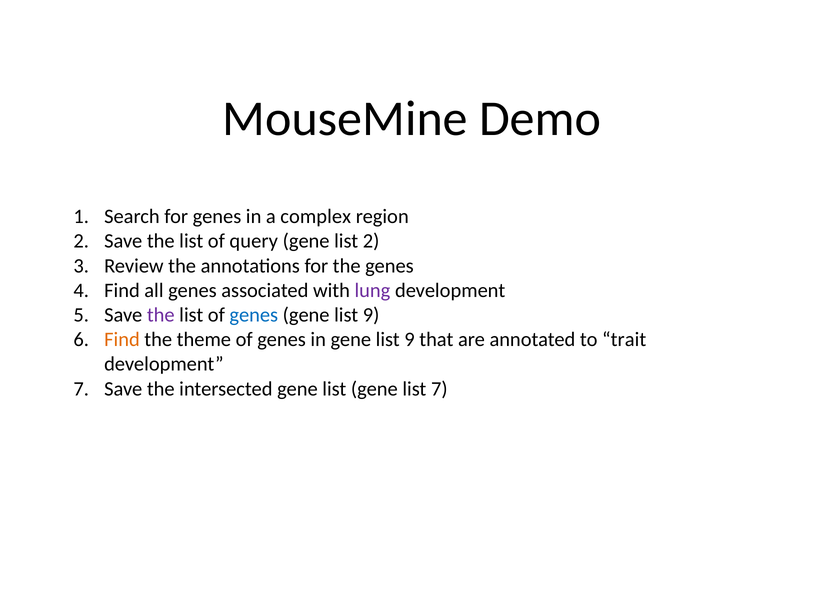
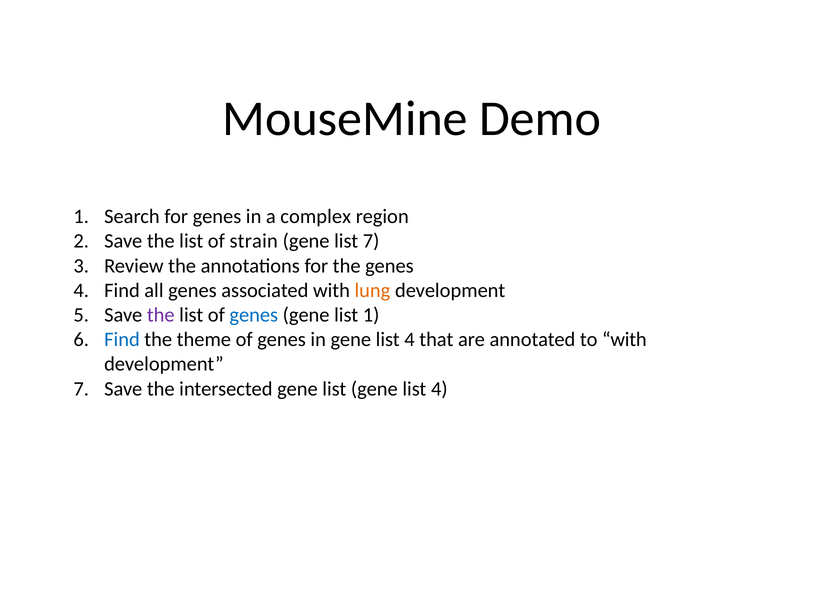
query: query -> strain (254, 241)
list 2: 2 -> 7 (371, 241)
lung colour: purple -> orange (372, 290)
9: 9 -> 1 (371, 315)
Find colour: orange -> blue (122, 339)
in gene list 9: 9 -> 4 (409, 339)
to trait: trait -> with (624, 339)
list gene list 7: 7 -> 4 (439, 388)
